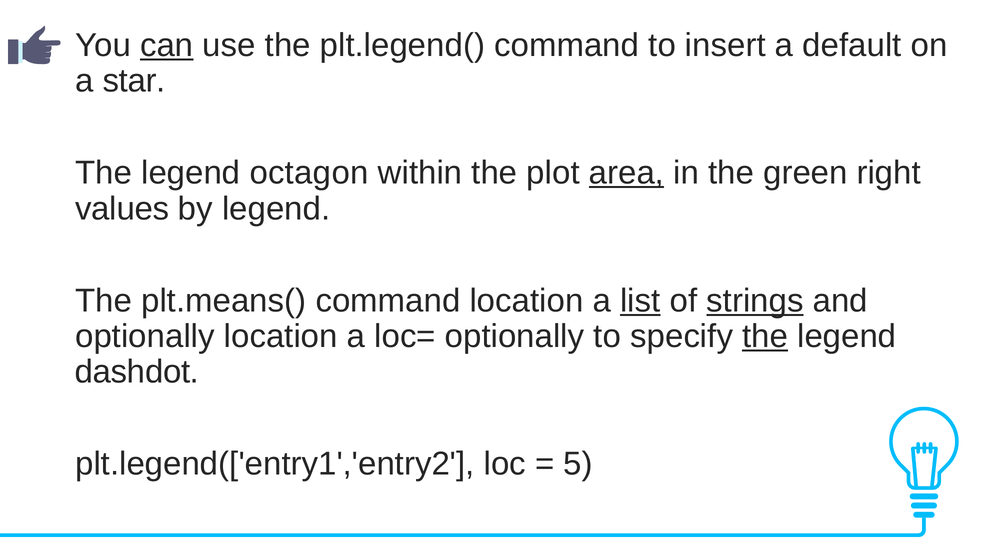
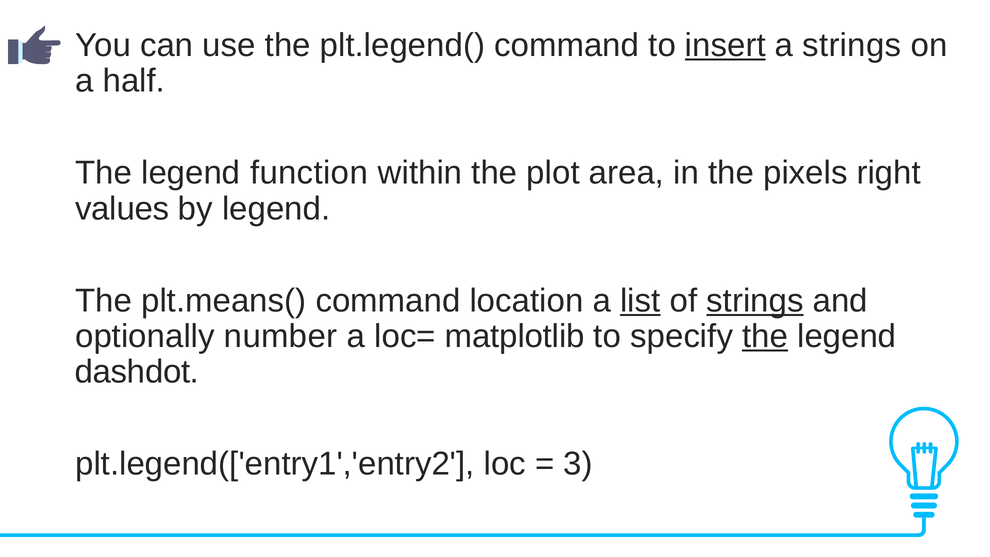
can underline: present -> none (167, 45)
insert underline: none -> present (725, 45)
a default: default -> strings (852, 45)
star: star -> half (134, 81)
octagon: octagon -> function (309, 173)
area underline: present -> none (627, 173)
green: green -> pixels (805, 173)
optionally location: location -> number (281, 336)
loc= optionally: optionally -> matplotlib (515, 336)
5: 5 -> 3 (578, 464)
